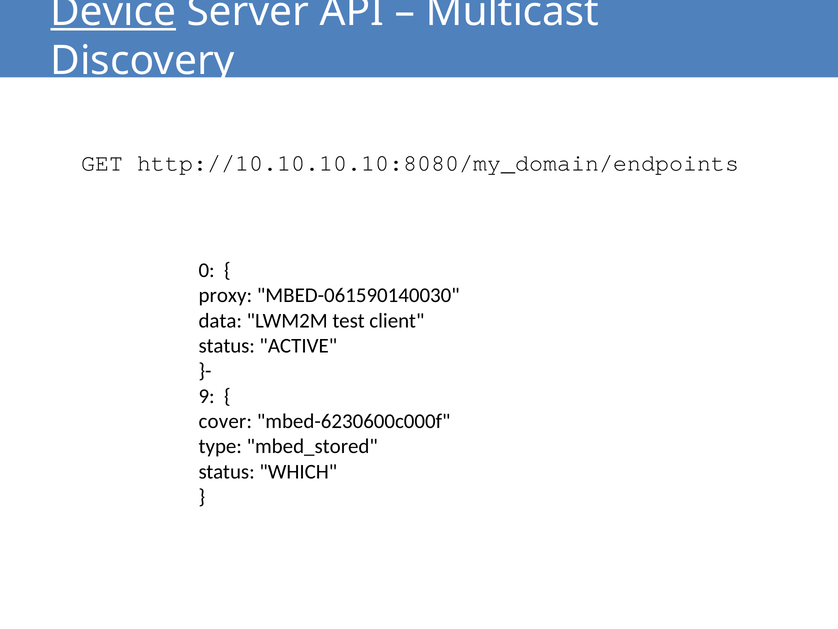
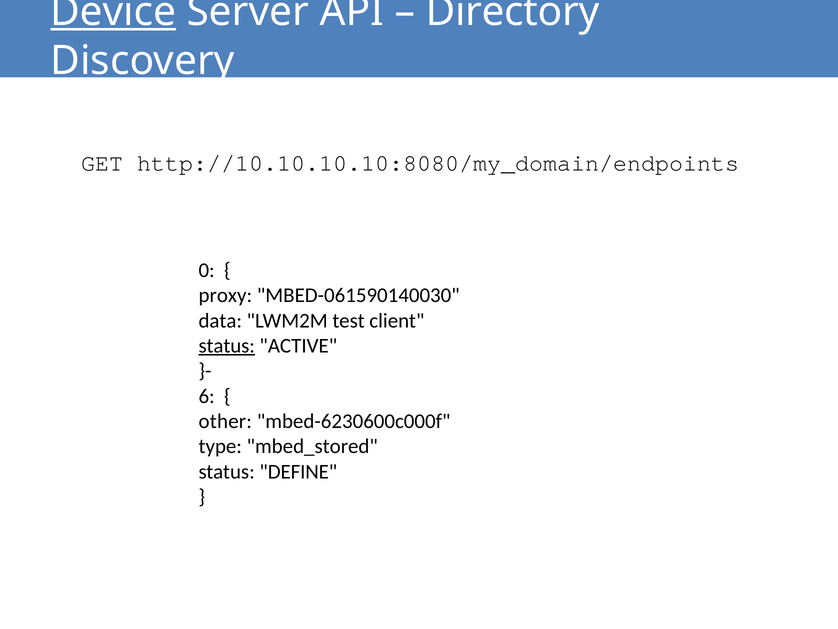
Multicast: Multicast -> Directory (513, 12)
status underline: none -> present (227, 346)
9: 9 -> 6 (207, 396)
cover: cover -> other (225, 421)
WHICH: WHICH -> DEFINE (298, 471)
